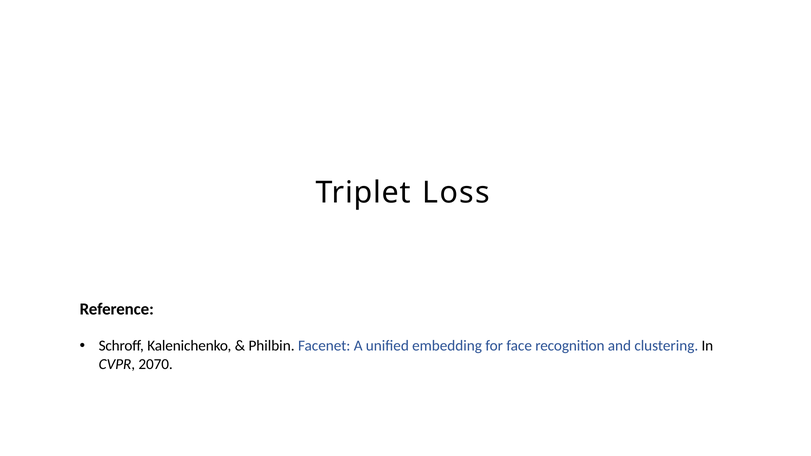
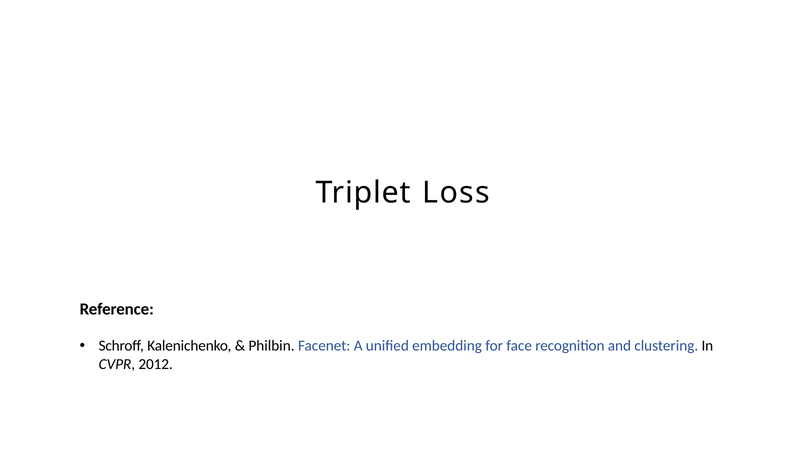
2070: 2070 -> 2012 (156, 365)
